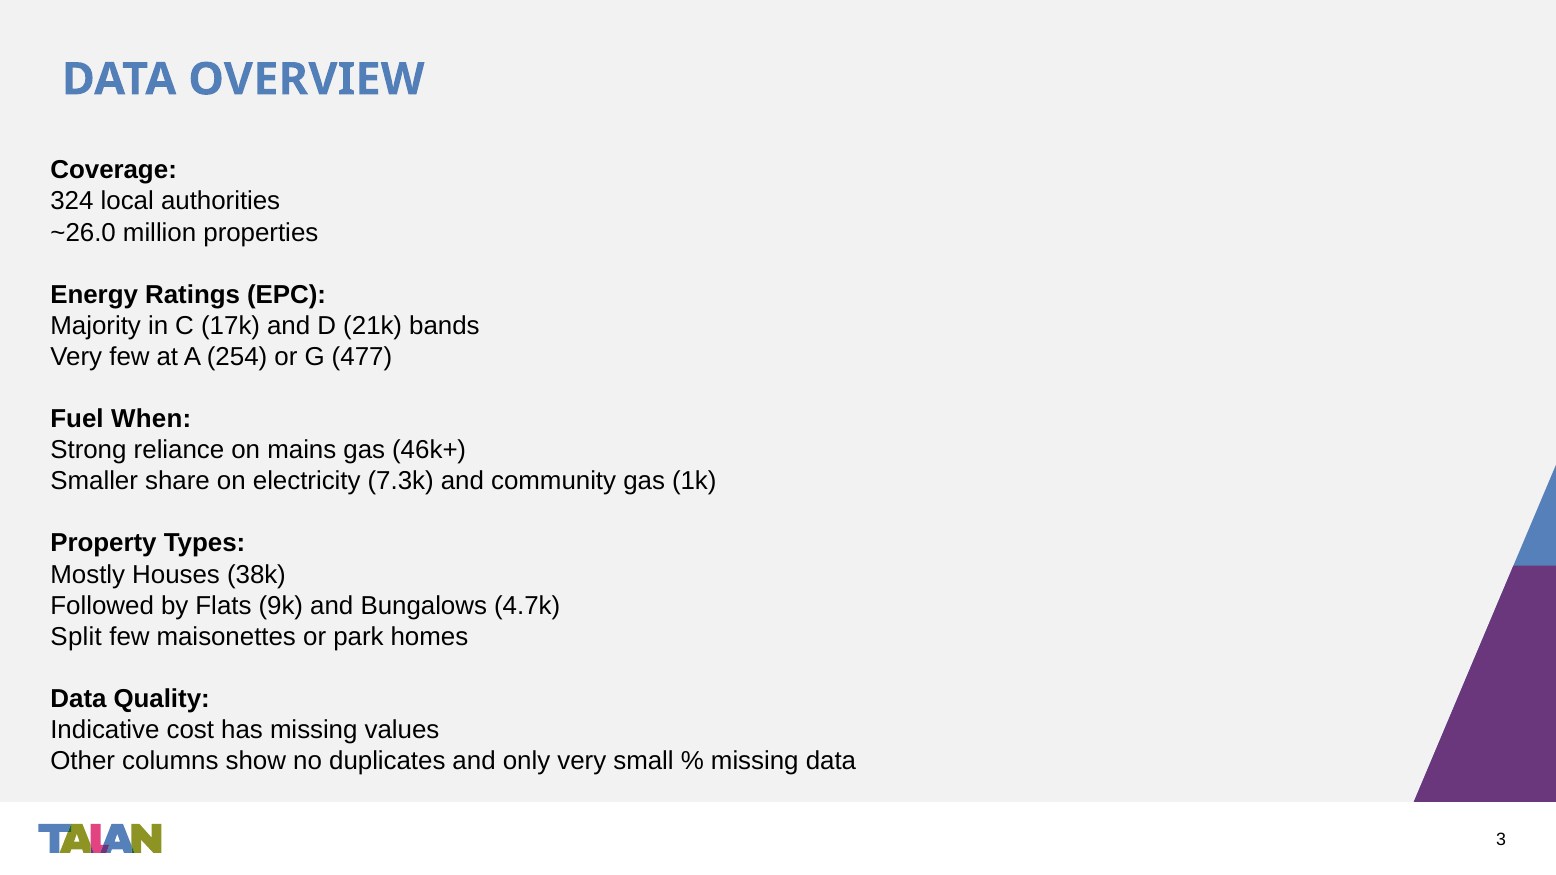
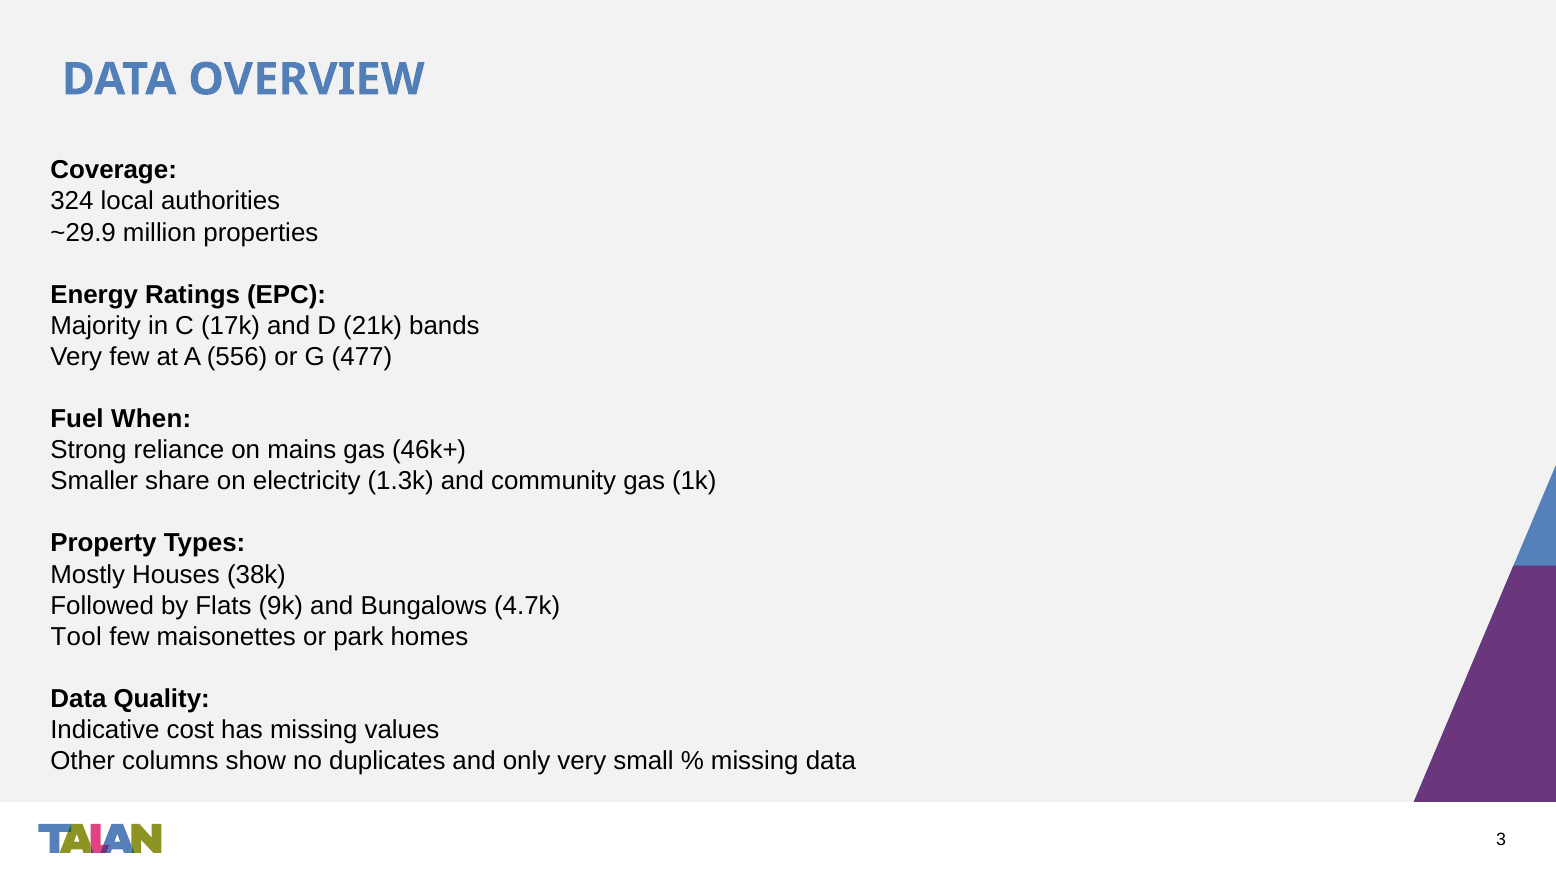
~26.0: ~26.0 -> ~29.9 (83, 233)
254: 254 -> 556 (237, 357)
7.3k: 7.3k -> 1.3k (401, 481)
Split: Split -> Tool (76, 637)
